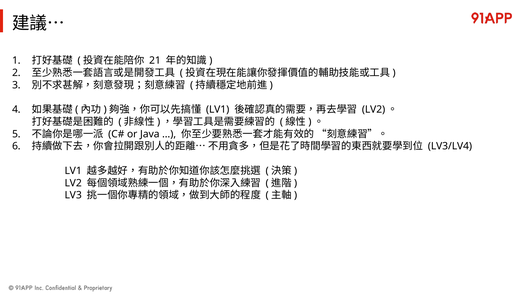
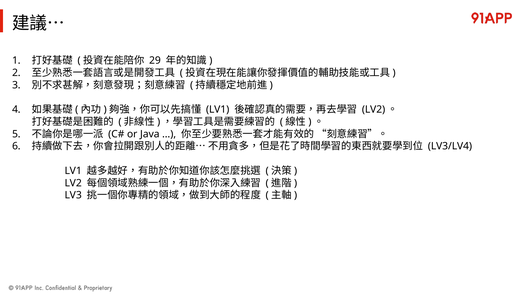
21: 21 -> 29 (155, 61)
